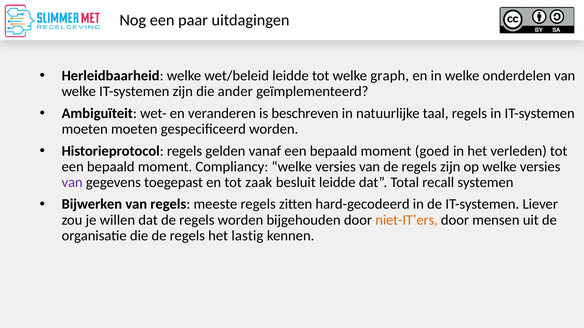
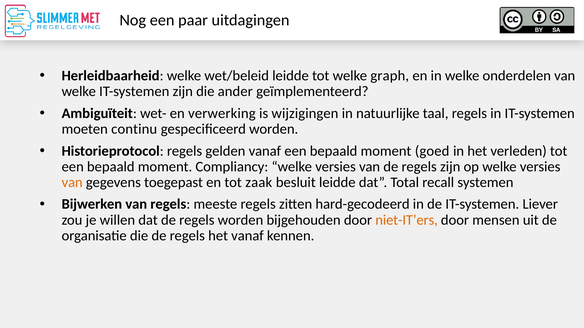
veranderen: veranderen -> verwerking (222, 113)
beschreven: beschreven -> wijzigingen (305, 113)
moeten moeten: moeten -> continu (134, 129)
van colour: purple -> orange (72, 183)
het lastig: lastig -> vanaf (247, 236)
